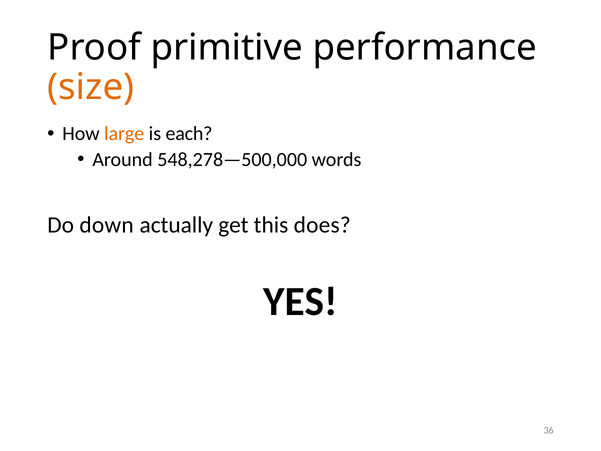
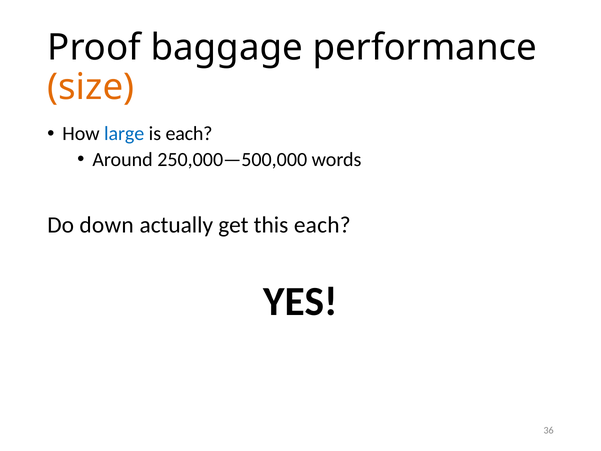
primitive: primitive -> baggage (227, 47)
large colour: orange -> blue (124, 134)
548,278—500,000: 548,278—500,000 -> 250,000—500,000 (232, 159)
this does: does -> each (322, 225)
